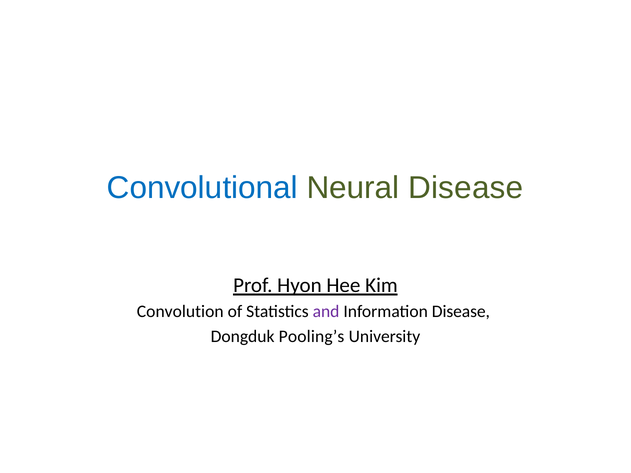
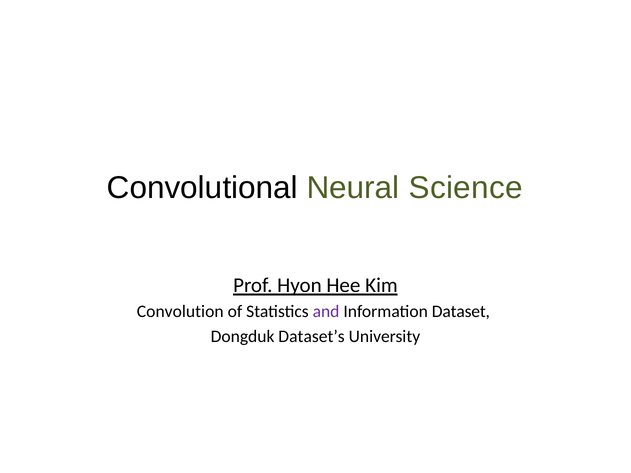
Convolutional colour: blue -> black (202, 188)
Neural Disease: Disease -> Science (466, 188)
Information Disease: Disease -> Dataset (461, 312)
Pooling’s: Pooling’s -> Dataset’s (312, 336)
